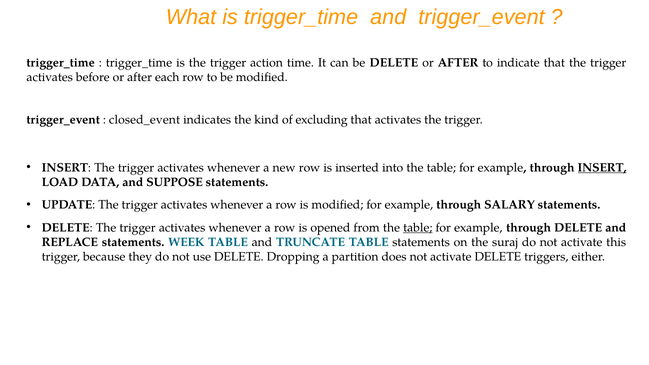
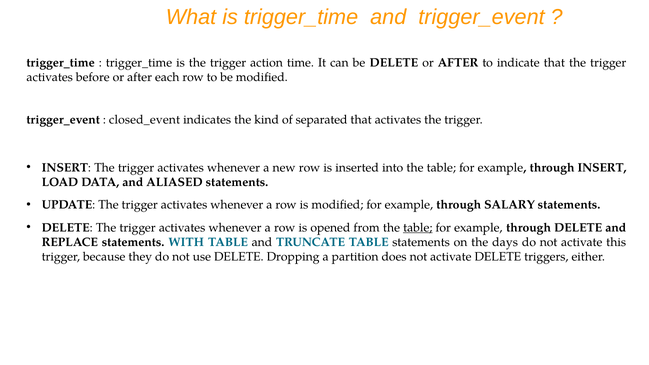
excluding: excluding -> separated (322, 120)
INSERT underline: present -> none (602, 168)
SUPPOSE: SUPPOSE -> ALIASED (175, 182)
WEEK: WEEK -> WITH (186, 242)
suraj: suraj -> days (505, 242)
